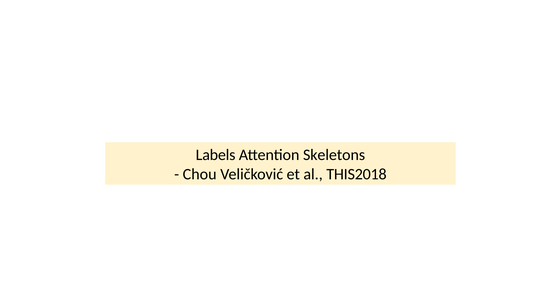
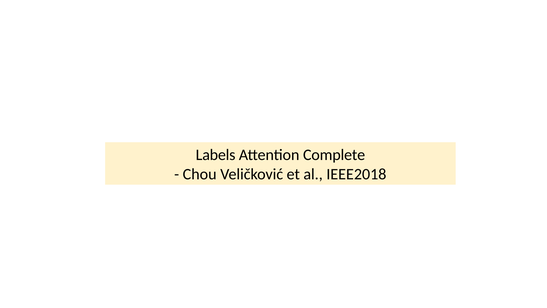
Skeletons: Skeletons -> Complete (334, 155)
THIS2018: THIS2018 -> IEEE2018 (356, 174)
